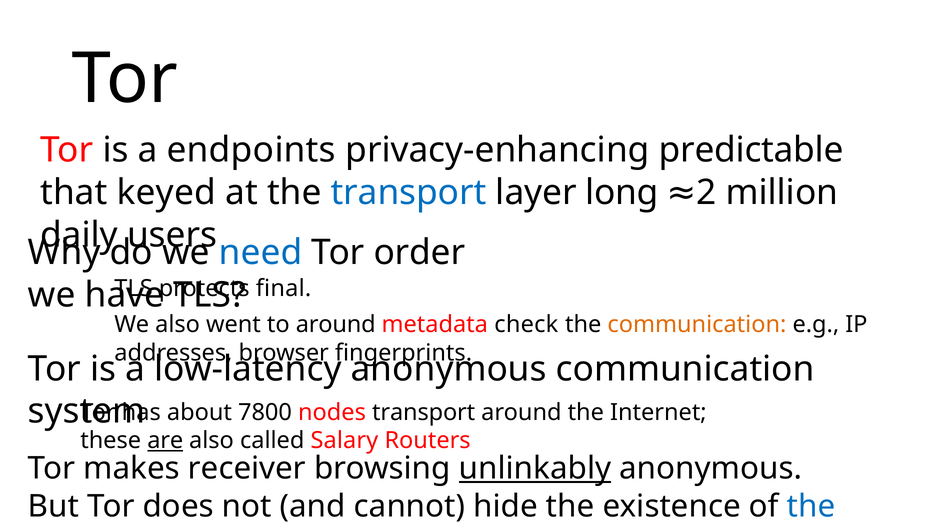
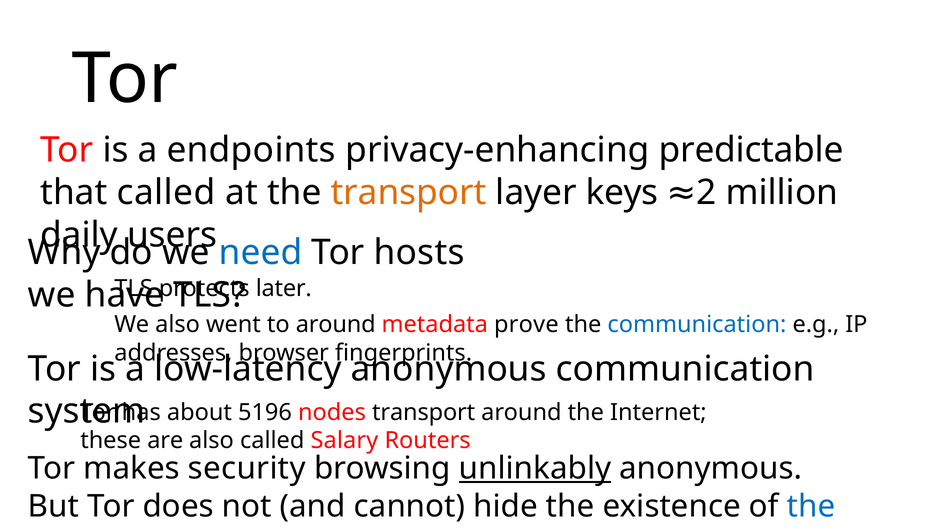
that keyed: keyed -> called (166, 193)
transport colour: blue -> orange (408, 193)
long: long -> keys (622, 193)
order: order -> hosts (419, 253)
final: final -> later (284, 288)
check: check -> prove (526, 325)
communication colour: orange -> blue (697, 325)
7800: 7800 -> 5196 (265, 412)
are underline: present -> none (165, 440)
receiver: receiver -> security (247, 468)
